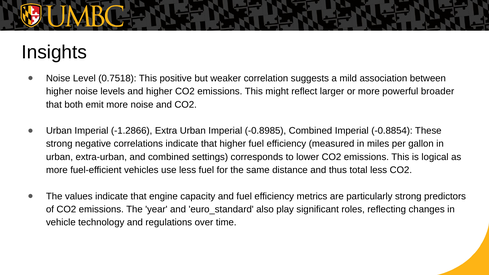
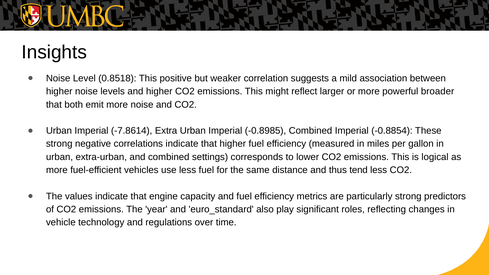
0.7518: 0.7518 -> 0.8518 (117, 78)
-1.2866: -1.2866 -> -7.8614 (132, 131)
total: total -> tend (359, 170)
